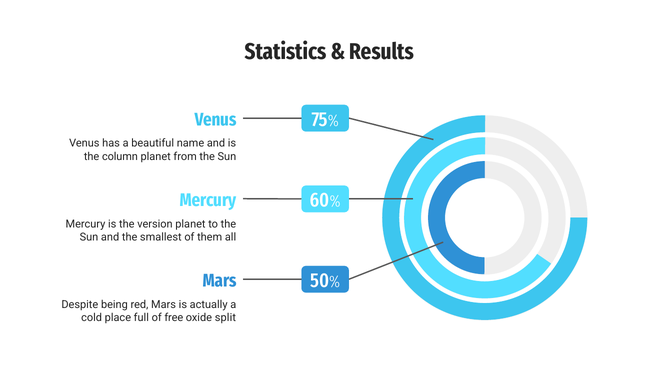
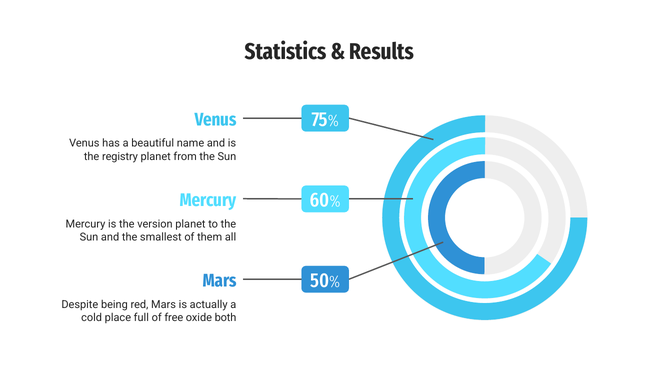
column: column -> registry (120, 157)
split: split -> both (226, 318)
